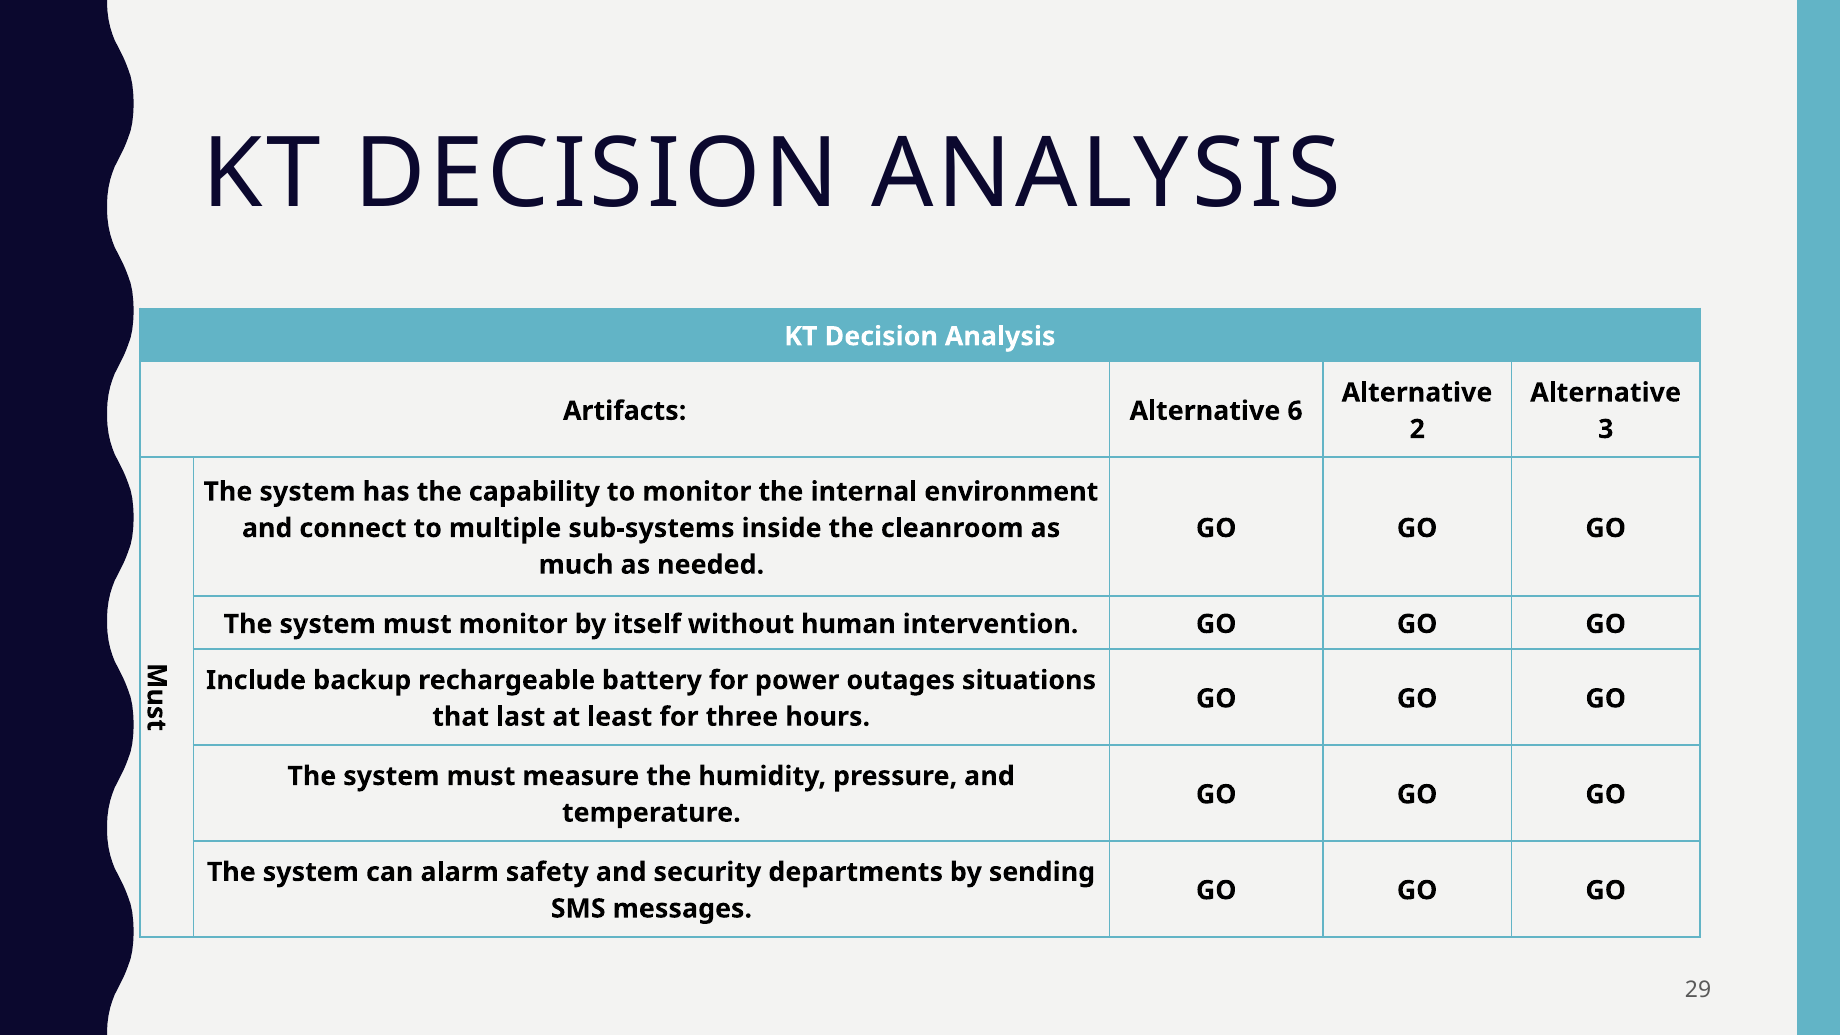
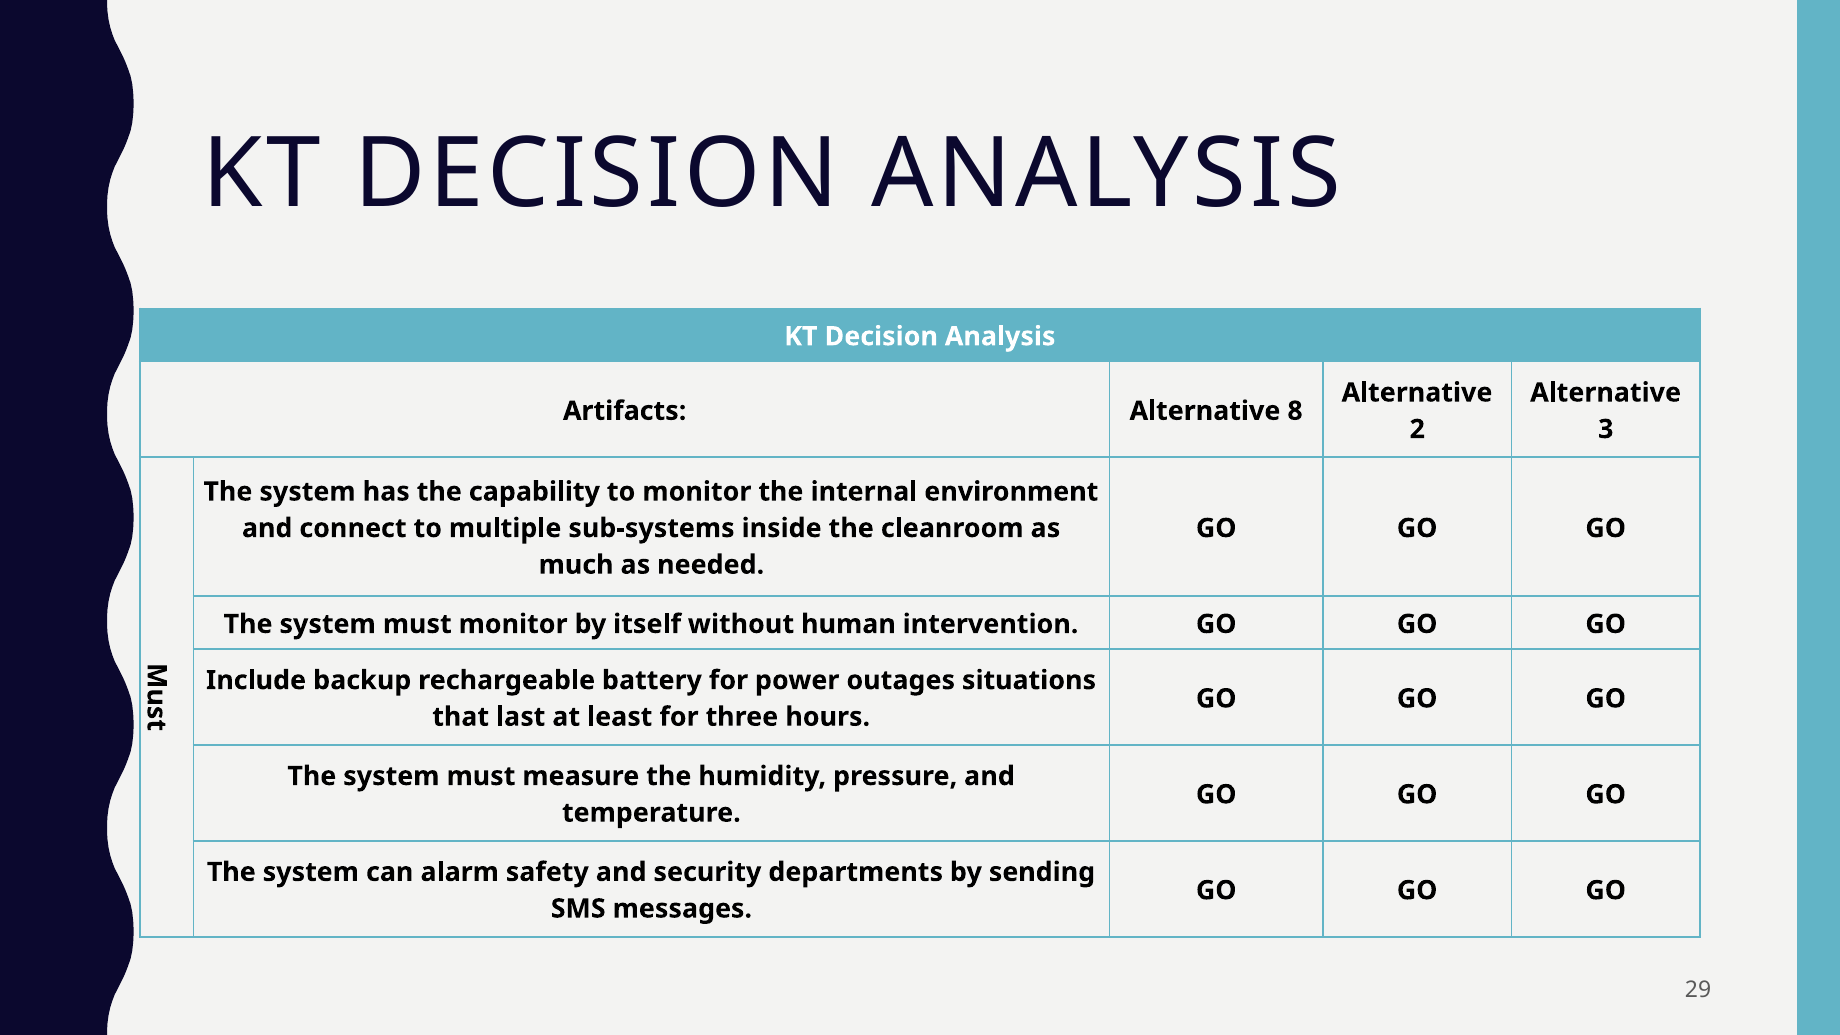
6: 6 -> 8 (1295, 411)
